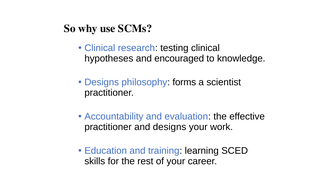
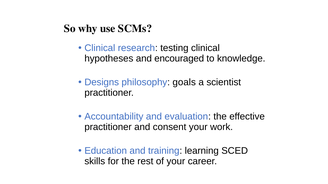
forms: forms -> goals (184, 83)
and designs: designs -> consent (170, 127)
